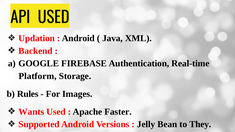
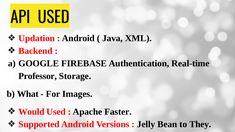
Platform: Platform -> Professor (38, 76)
Rules: Rules -> What (28, 94)
Wants: Wants -> Would (31, 112)
